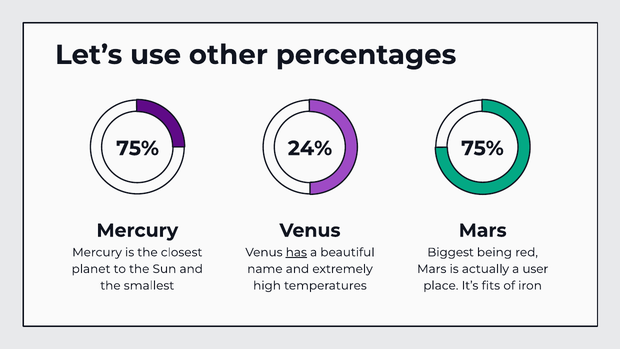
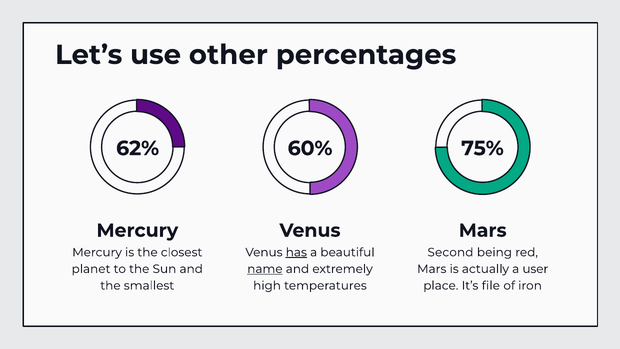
75%: 75% -> 62% (138, 148)
24%: 24% -> 60% (310, 148)
Biggest: Biggest -> Second (450, 252)
name underline: none -> present (265, 269)
fits: fits -> file (491, 285)
